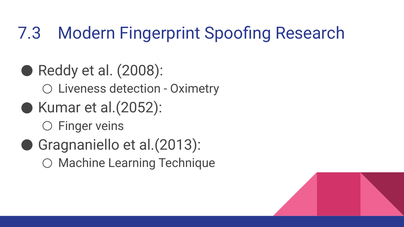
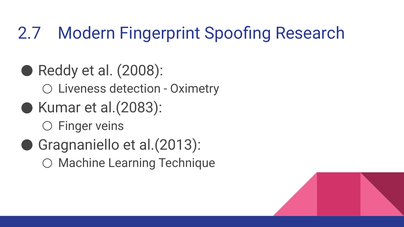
7.3: 7.3 -> 2.7 (29, 33)
al.(2052: al.(2052 -> al.(2083 (131, 108)
